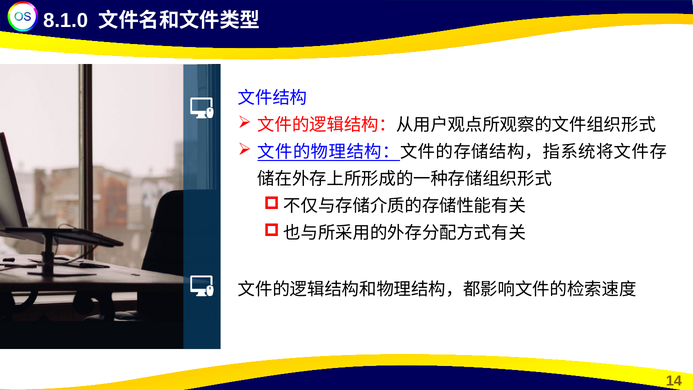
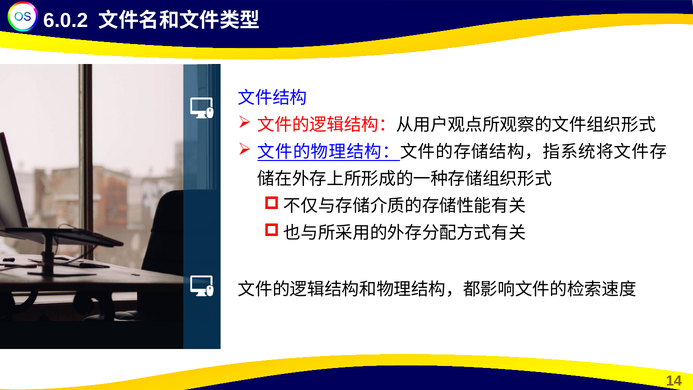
8.1.0: 8.1.0 -> 6.0.2 (66, 21)
